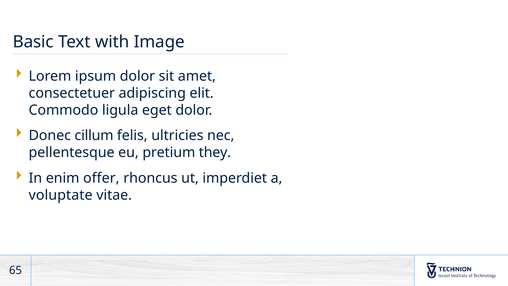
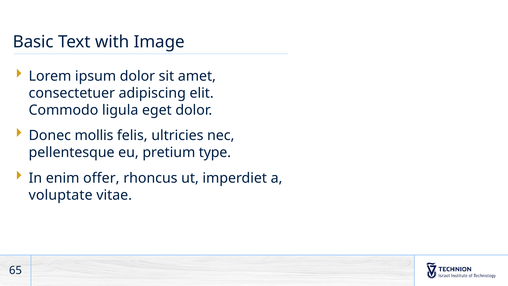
cillum: cillum -> mollis (94, 136)
they: they -> type (215, 152)
